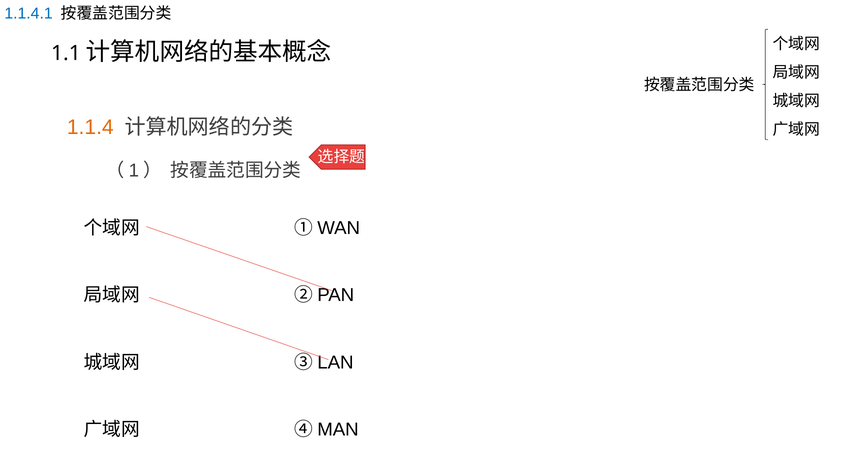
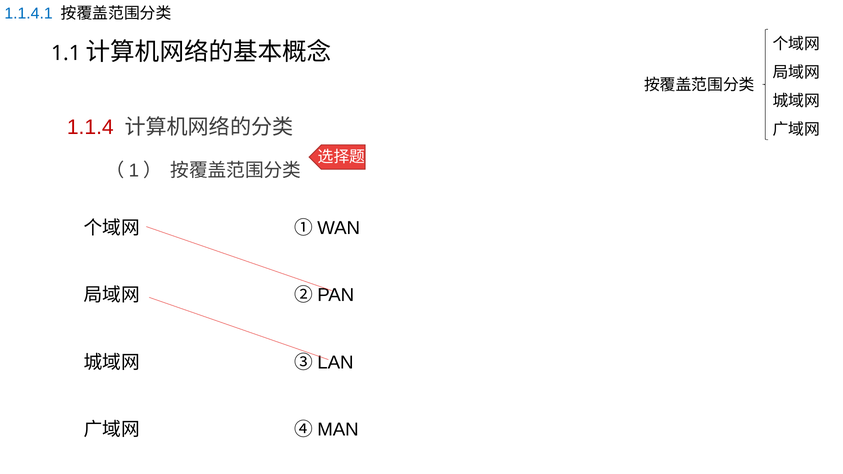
1.1.4 colour: orange -> red (90, 127)
